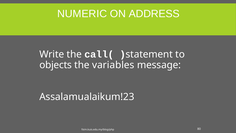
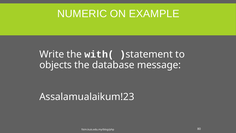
ADDRESS: ADDRESS -> EXAMPLE (154, 14)
call(: call( -> with( (99, 54)
variables: variables -> database (113, 65)
